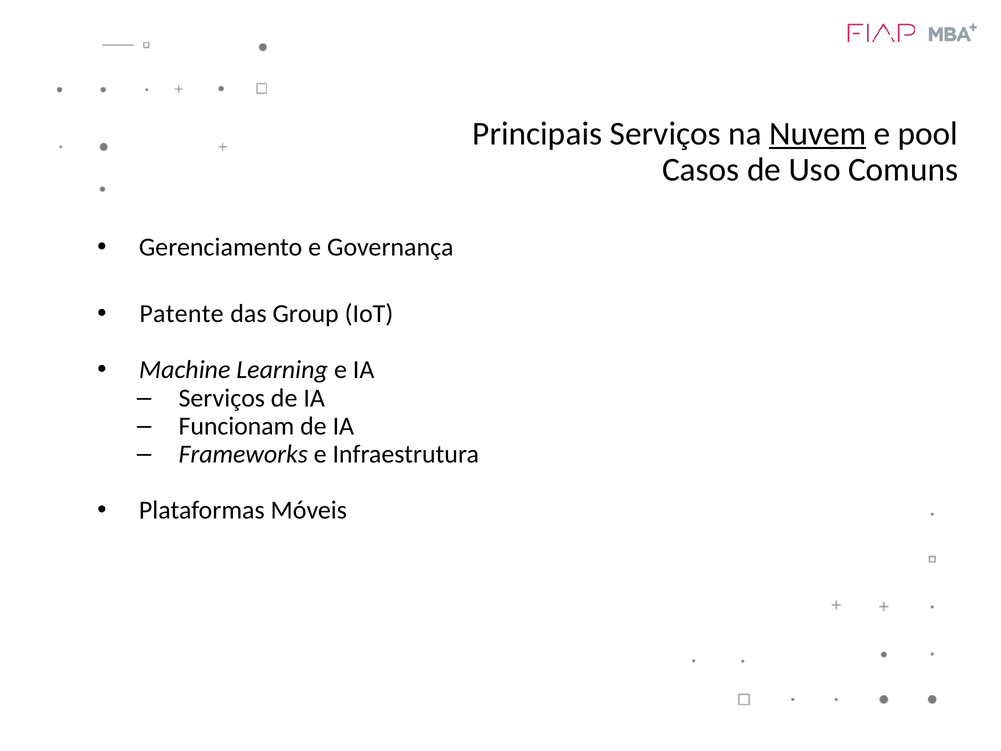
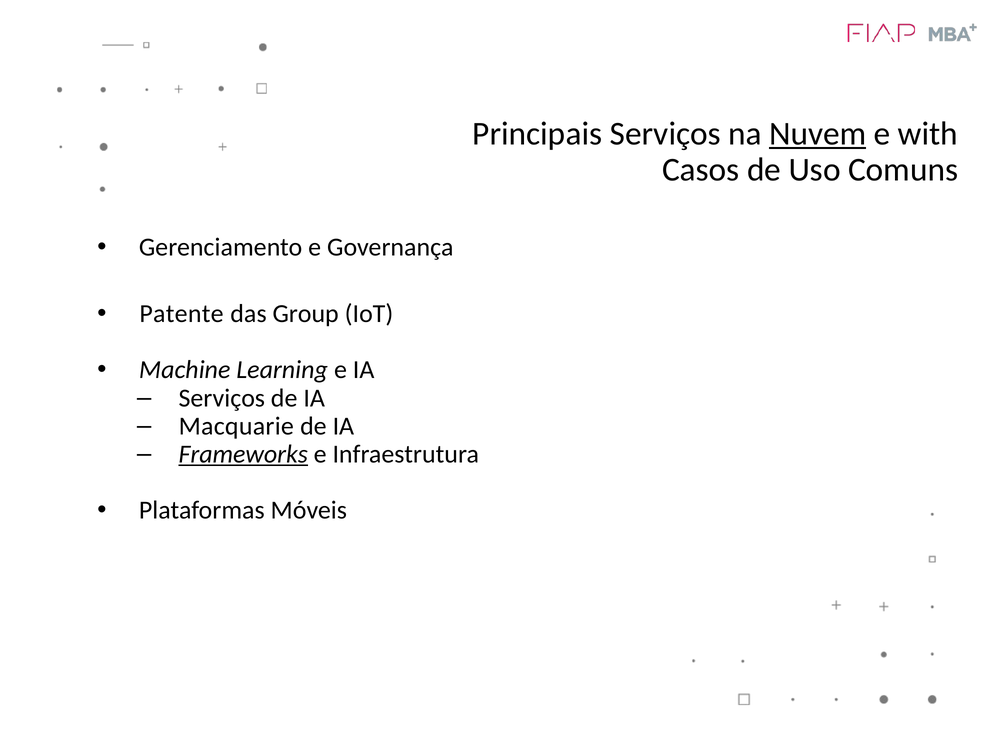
pool: pool -> with (928, 134)
Funcionam: Funcionam -> Macquarie (236, 426)
Frameworks underline: none -> present (243, 454)
